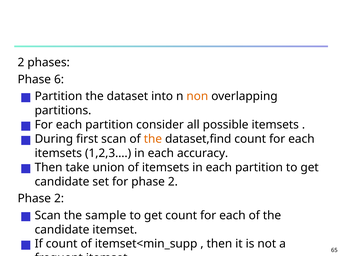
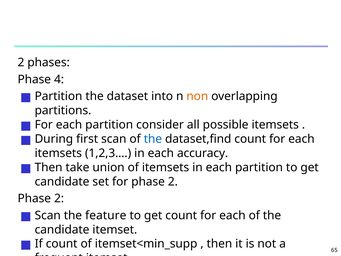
6: 6 -> 4 (59, 79)
the colour: orange -> blue (153, 139)
sample: sample -> feature (106, 215)
